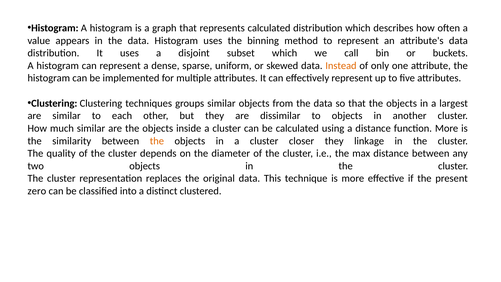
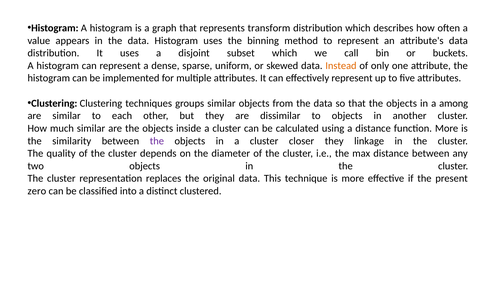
represents calculated: calculated -> transform (269, 28)
largest: largest -> among (454, 103)
the colour: orange -> purple (157, 141)
